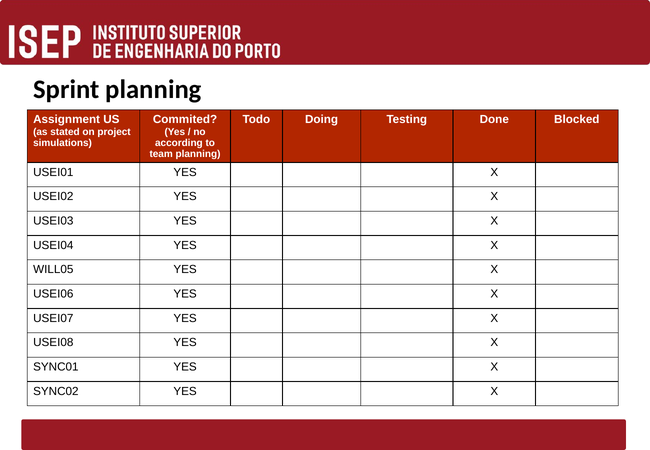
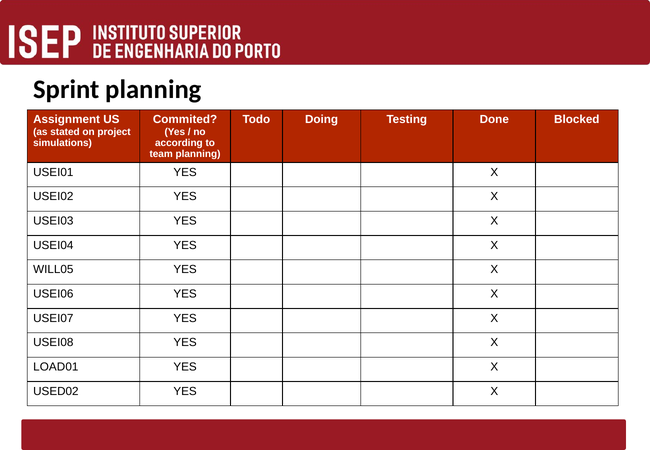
SYNC01: SYNC01 -> LOAD01 (56, 367)
SYNC02: SYNC02 -> USED02 (56, 391)
